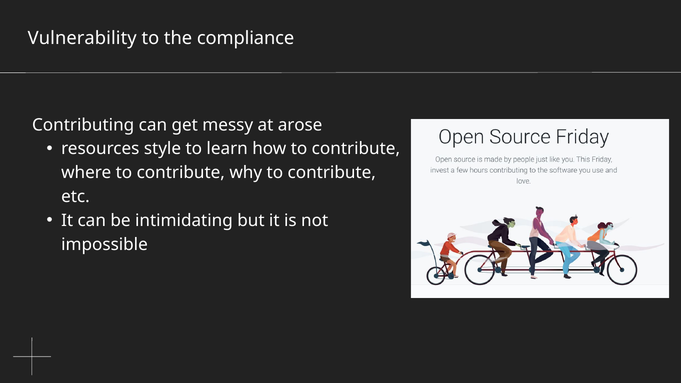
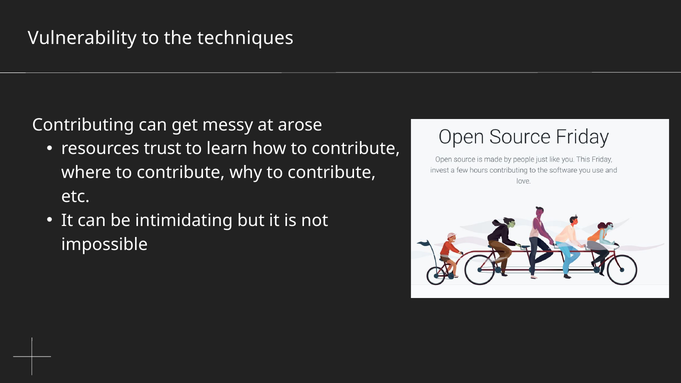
compliance: compliance -> techniques (245, 38)
style: style -> trust (163, 149)
